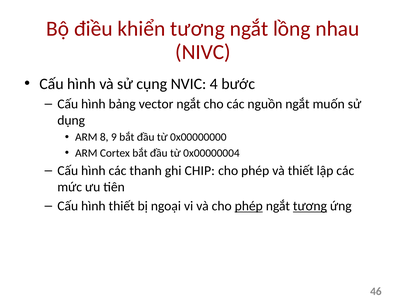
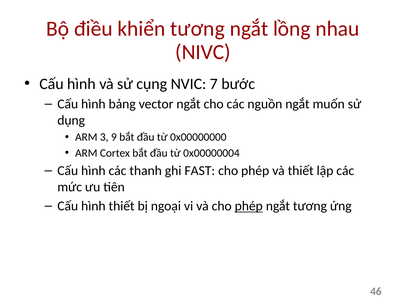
4: 4 -> 7 (214, 84)
8: 8 -> 3 (104, 137)
CHIP: CHIP -> FAST (200, 171)
tương underline: present -> none (310, 206)
